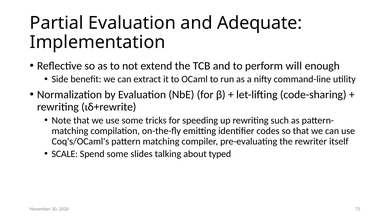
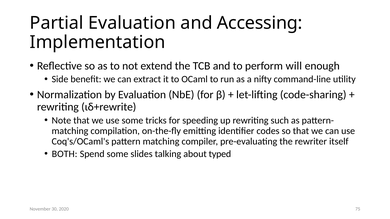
Adequate: Adequate -> Accessing (260, 23)
SCALE: SCALE -> BOTH (65, 154)
